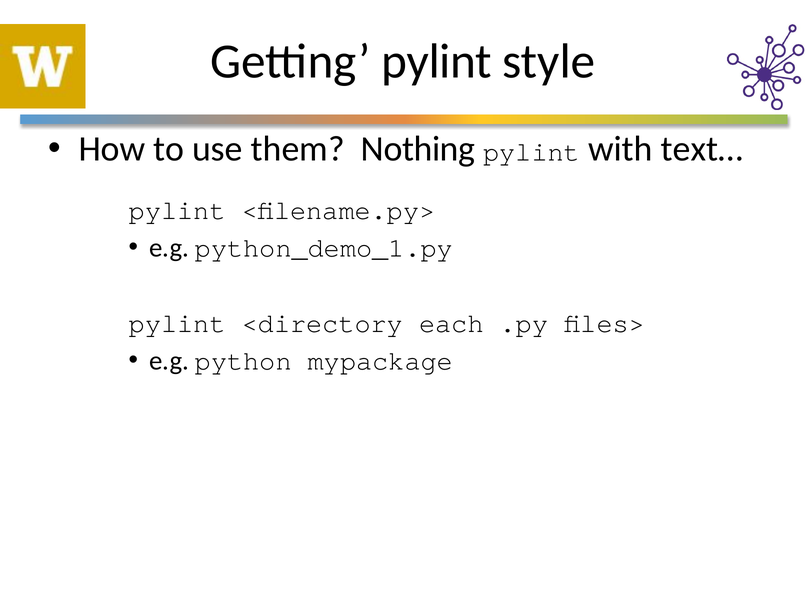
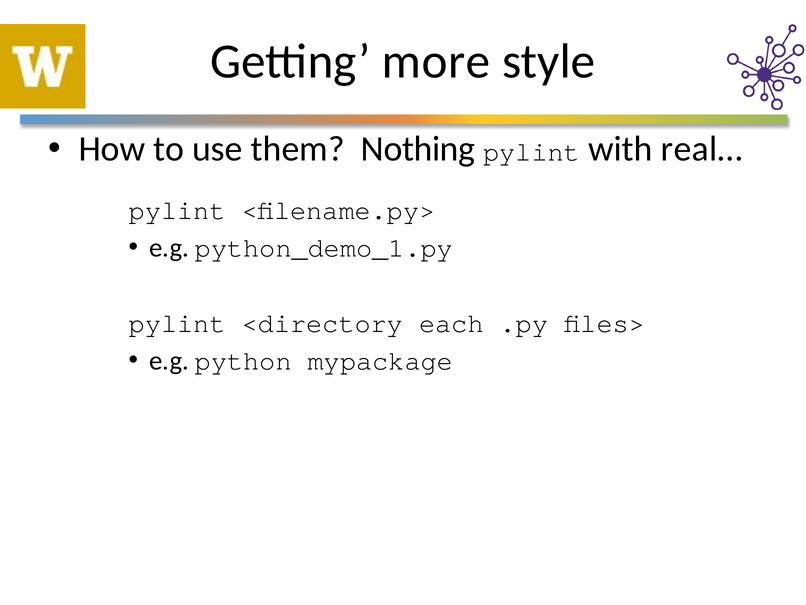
Getting pylint: pylint -> more (436, 61)
text…: text… -> real… (702, 149)
